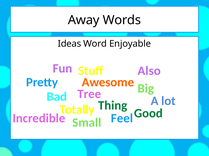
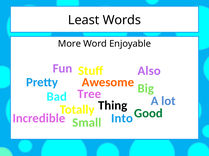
Away: Away -> Least (84, 20)
Ideas: Ideas -> More (69, 44)
Thing colour: green -> black (113, 106)
Feel: Feel -> Into (122, 119)
